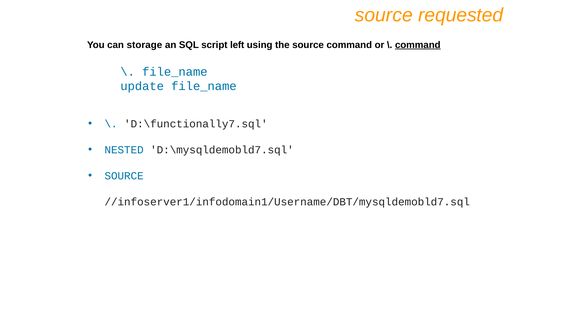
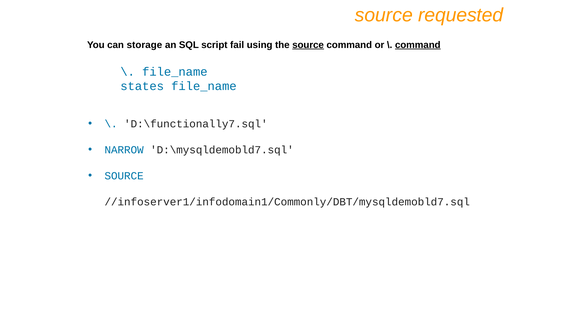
left: left -> fail (237, 45)
source underline: none -> present (308, 45)
update: update -> states (142, 86)
NESTED: NESTED -> NARROW (124, 150)
//infoserver1/infodomain1/Username/DBT/mysqldemobld7.sql: //infoserver1/infodomain1/Username/DBT/mysqldemobld7.sql -> //infoserver1/infodomain1/Commonly/DBT/mysqldemobld7.sql (287, 202)
